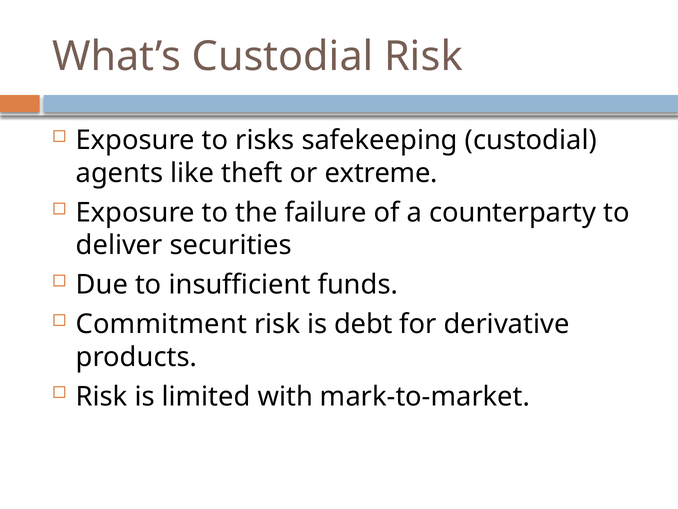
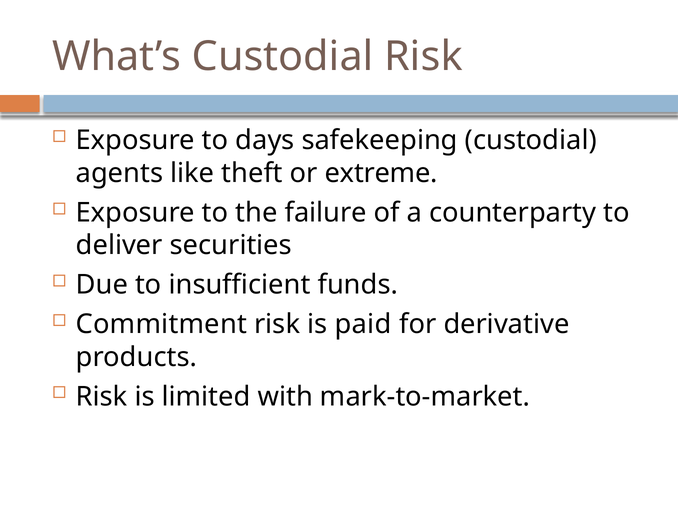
risks: risks -> days (265, 140)
debt: debt -> paid (363, 324)
